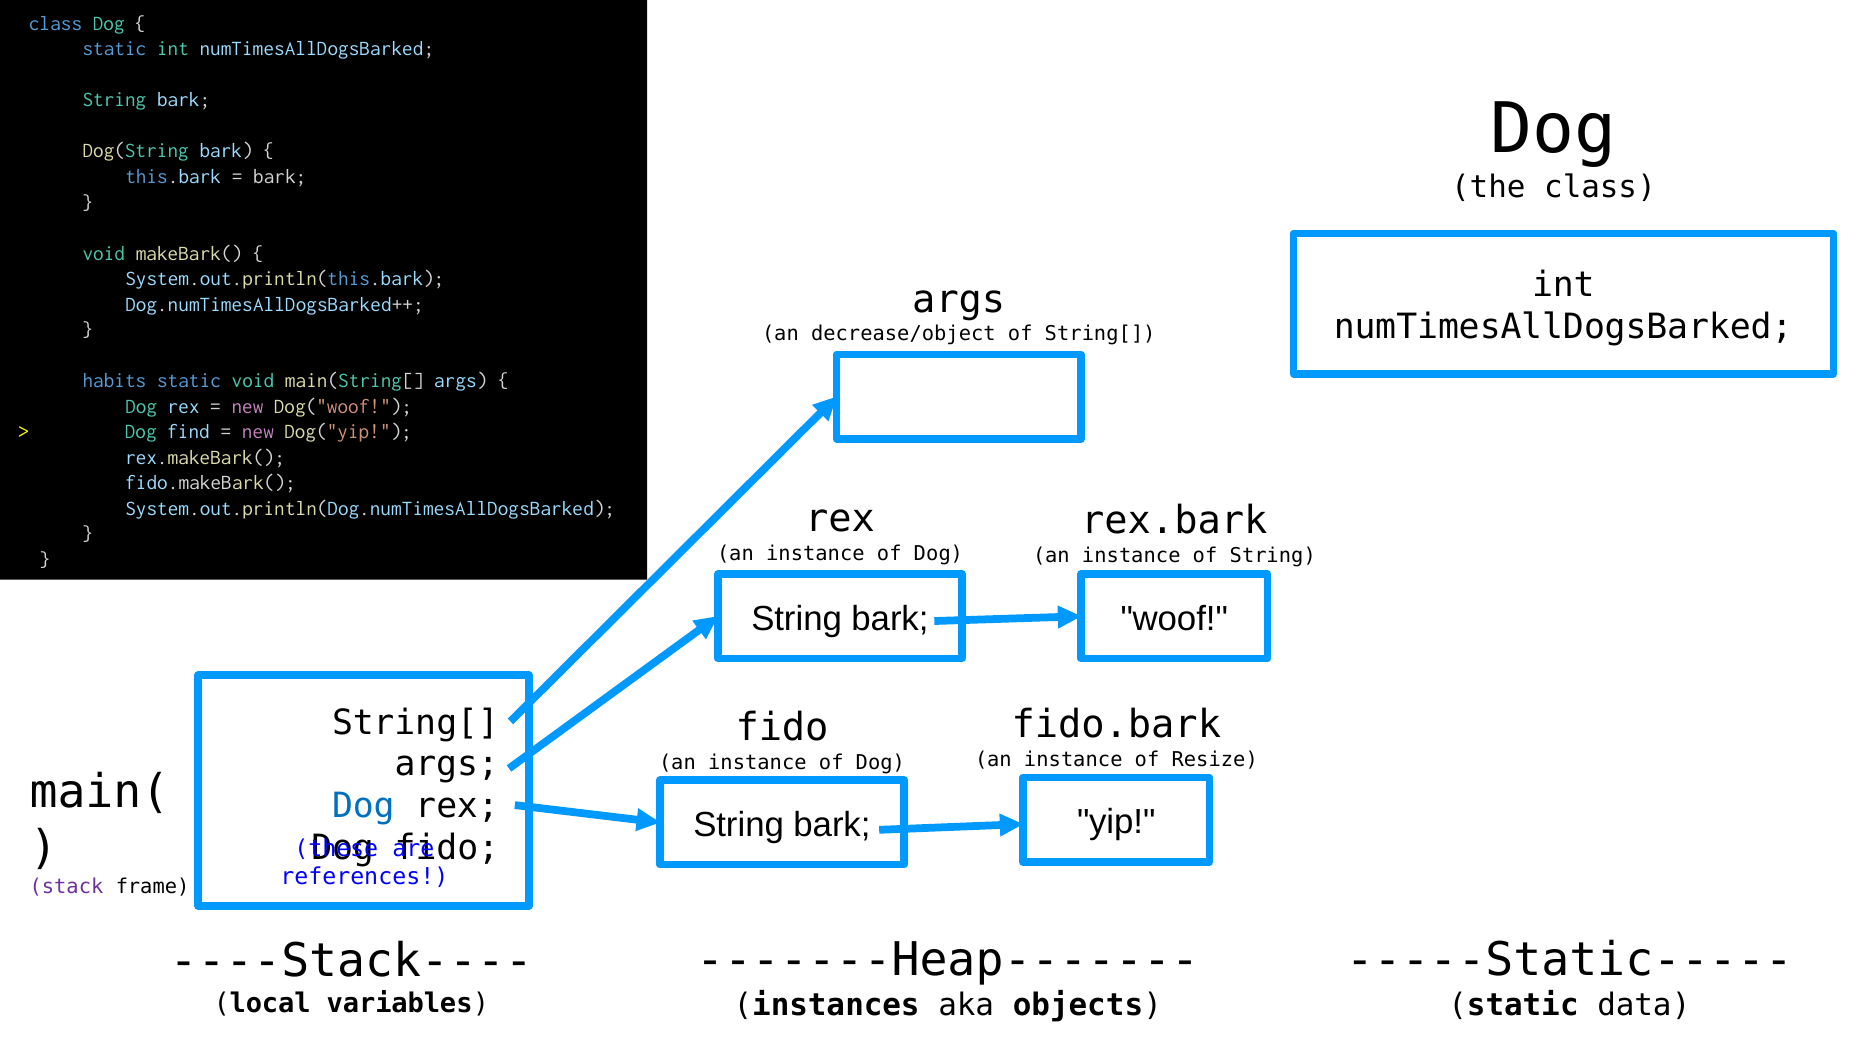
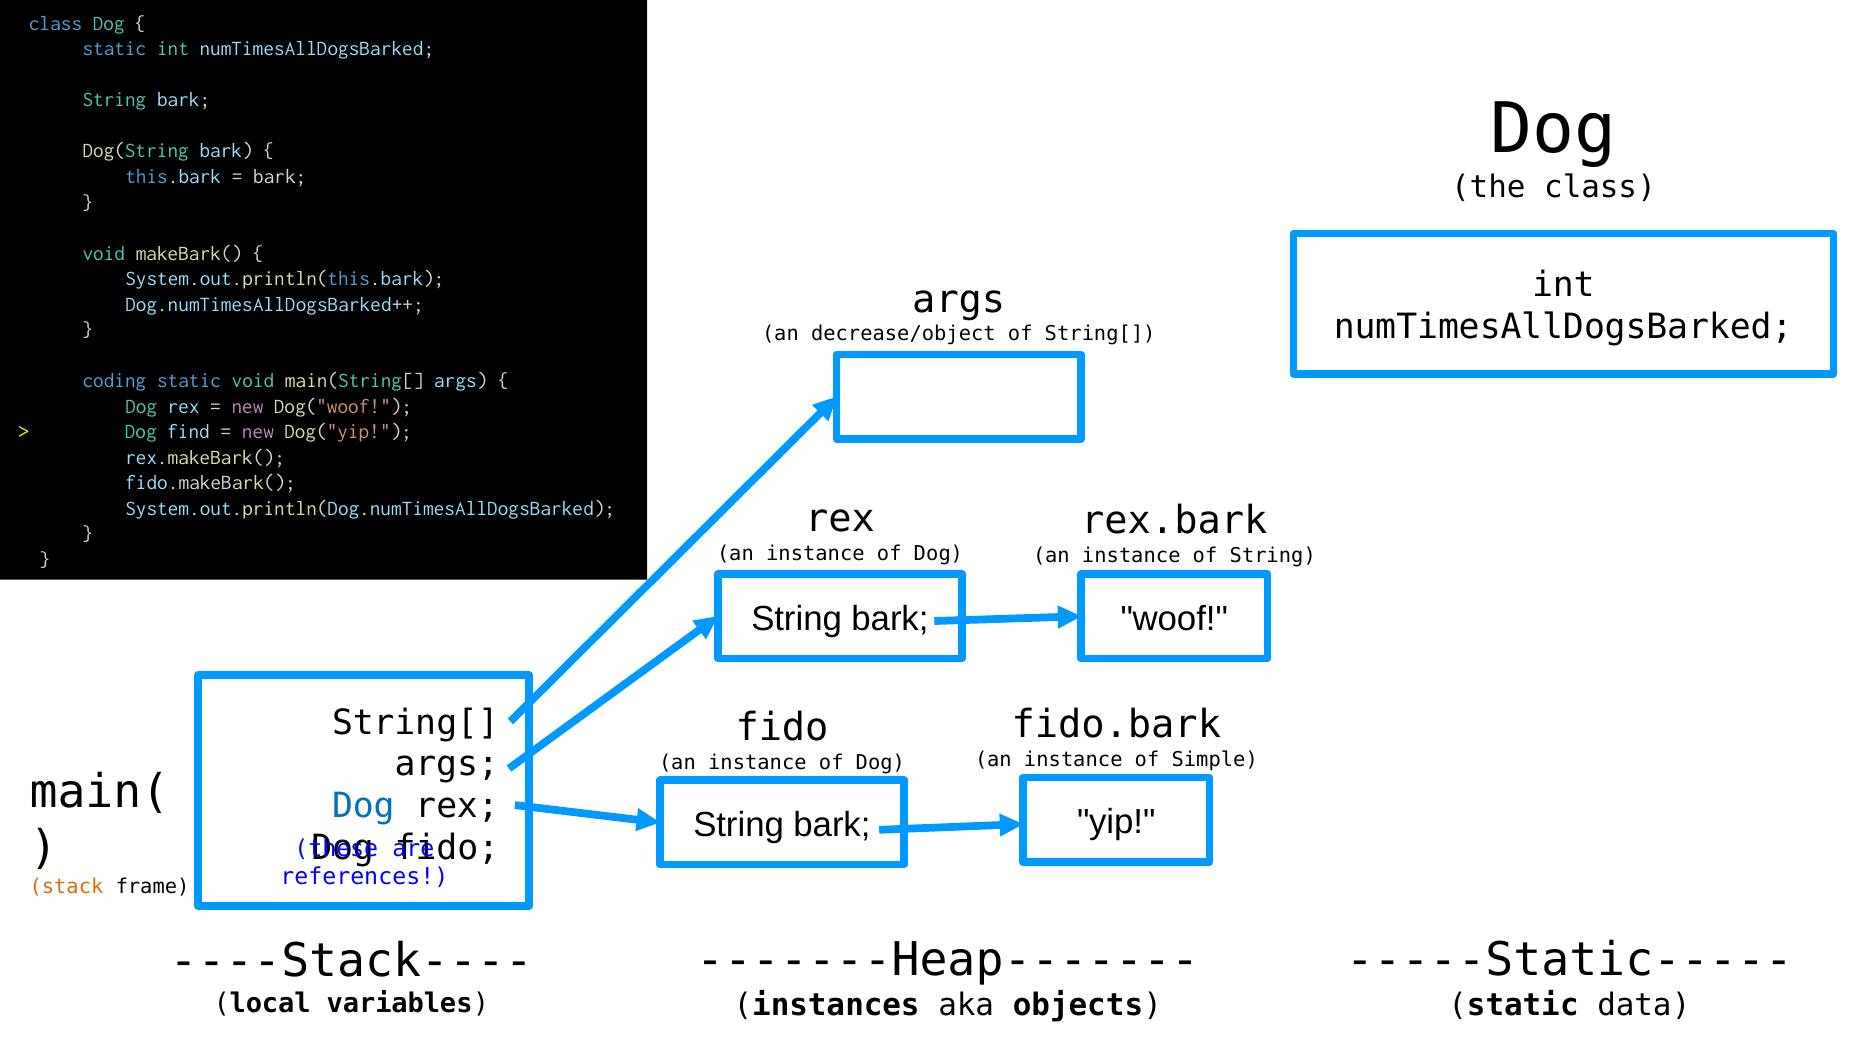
habits: habits -> coding (114, 381)
Resize: Resize -> Simple (1215, 760)
stack colour: purple -> orange (66, 887)
